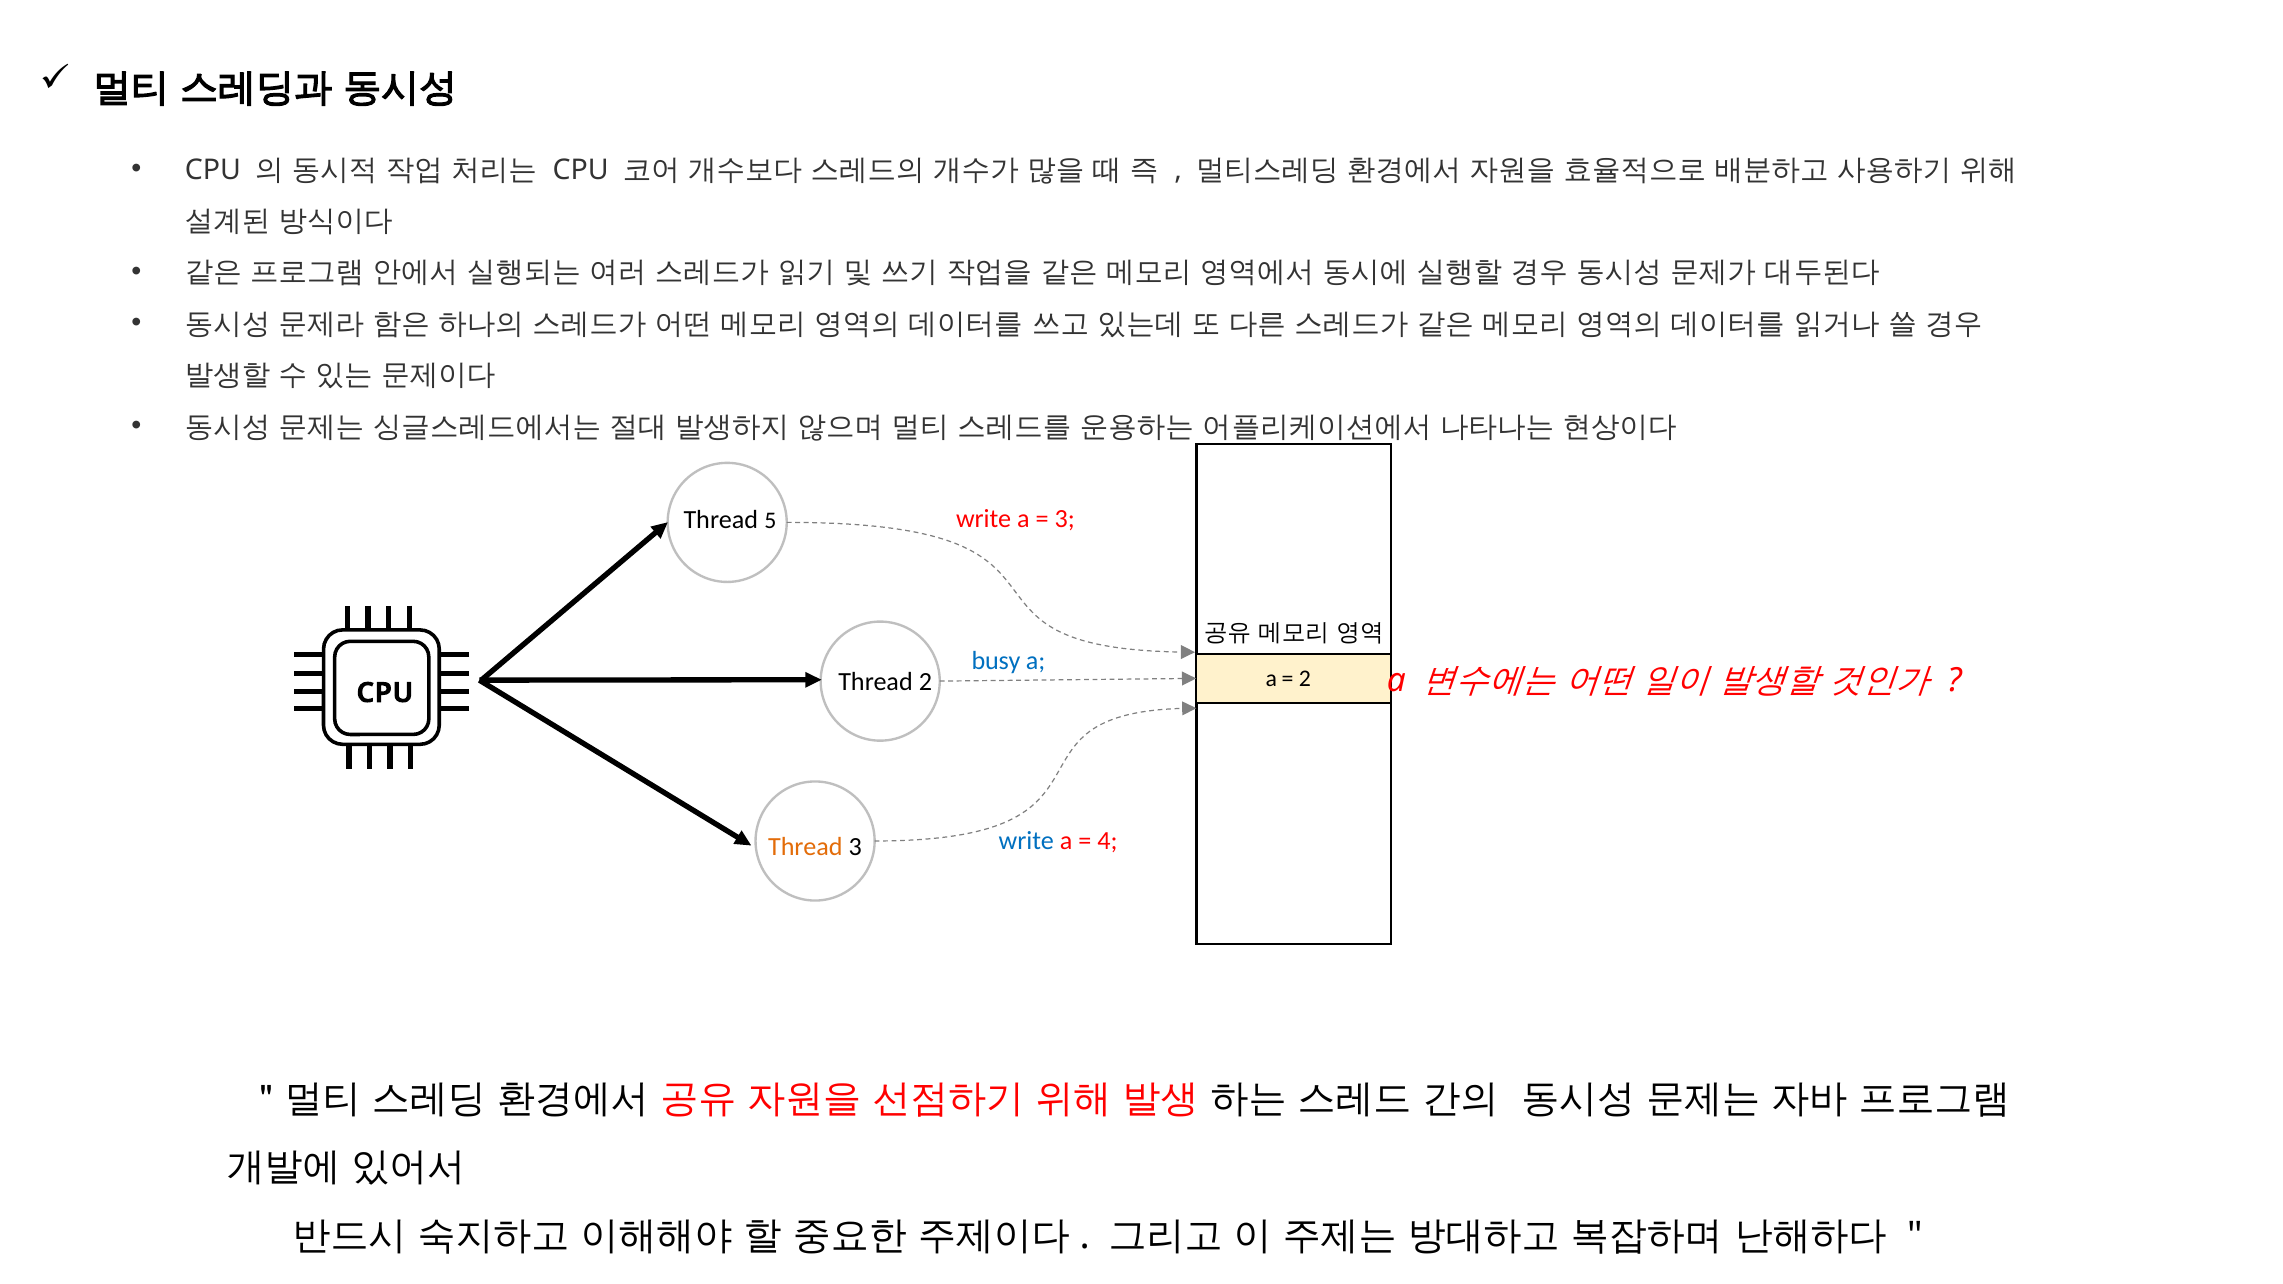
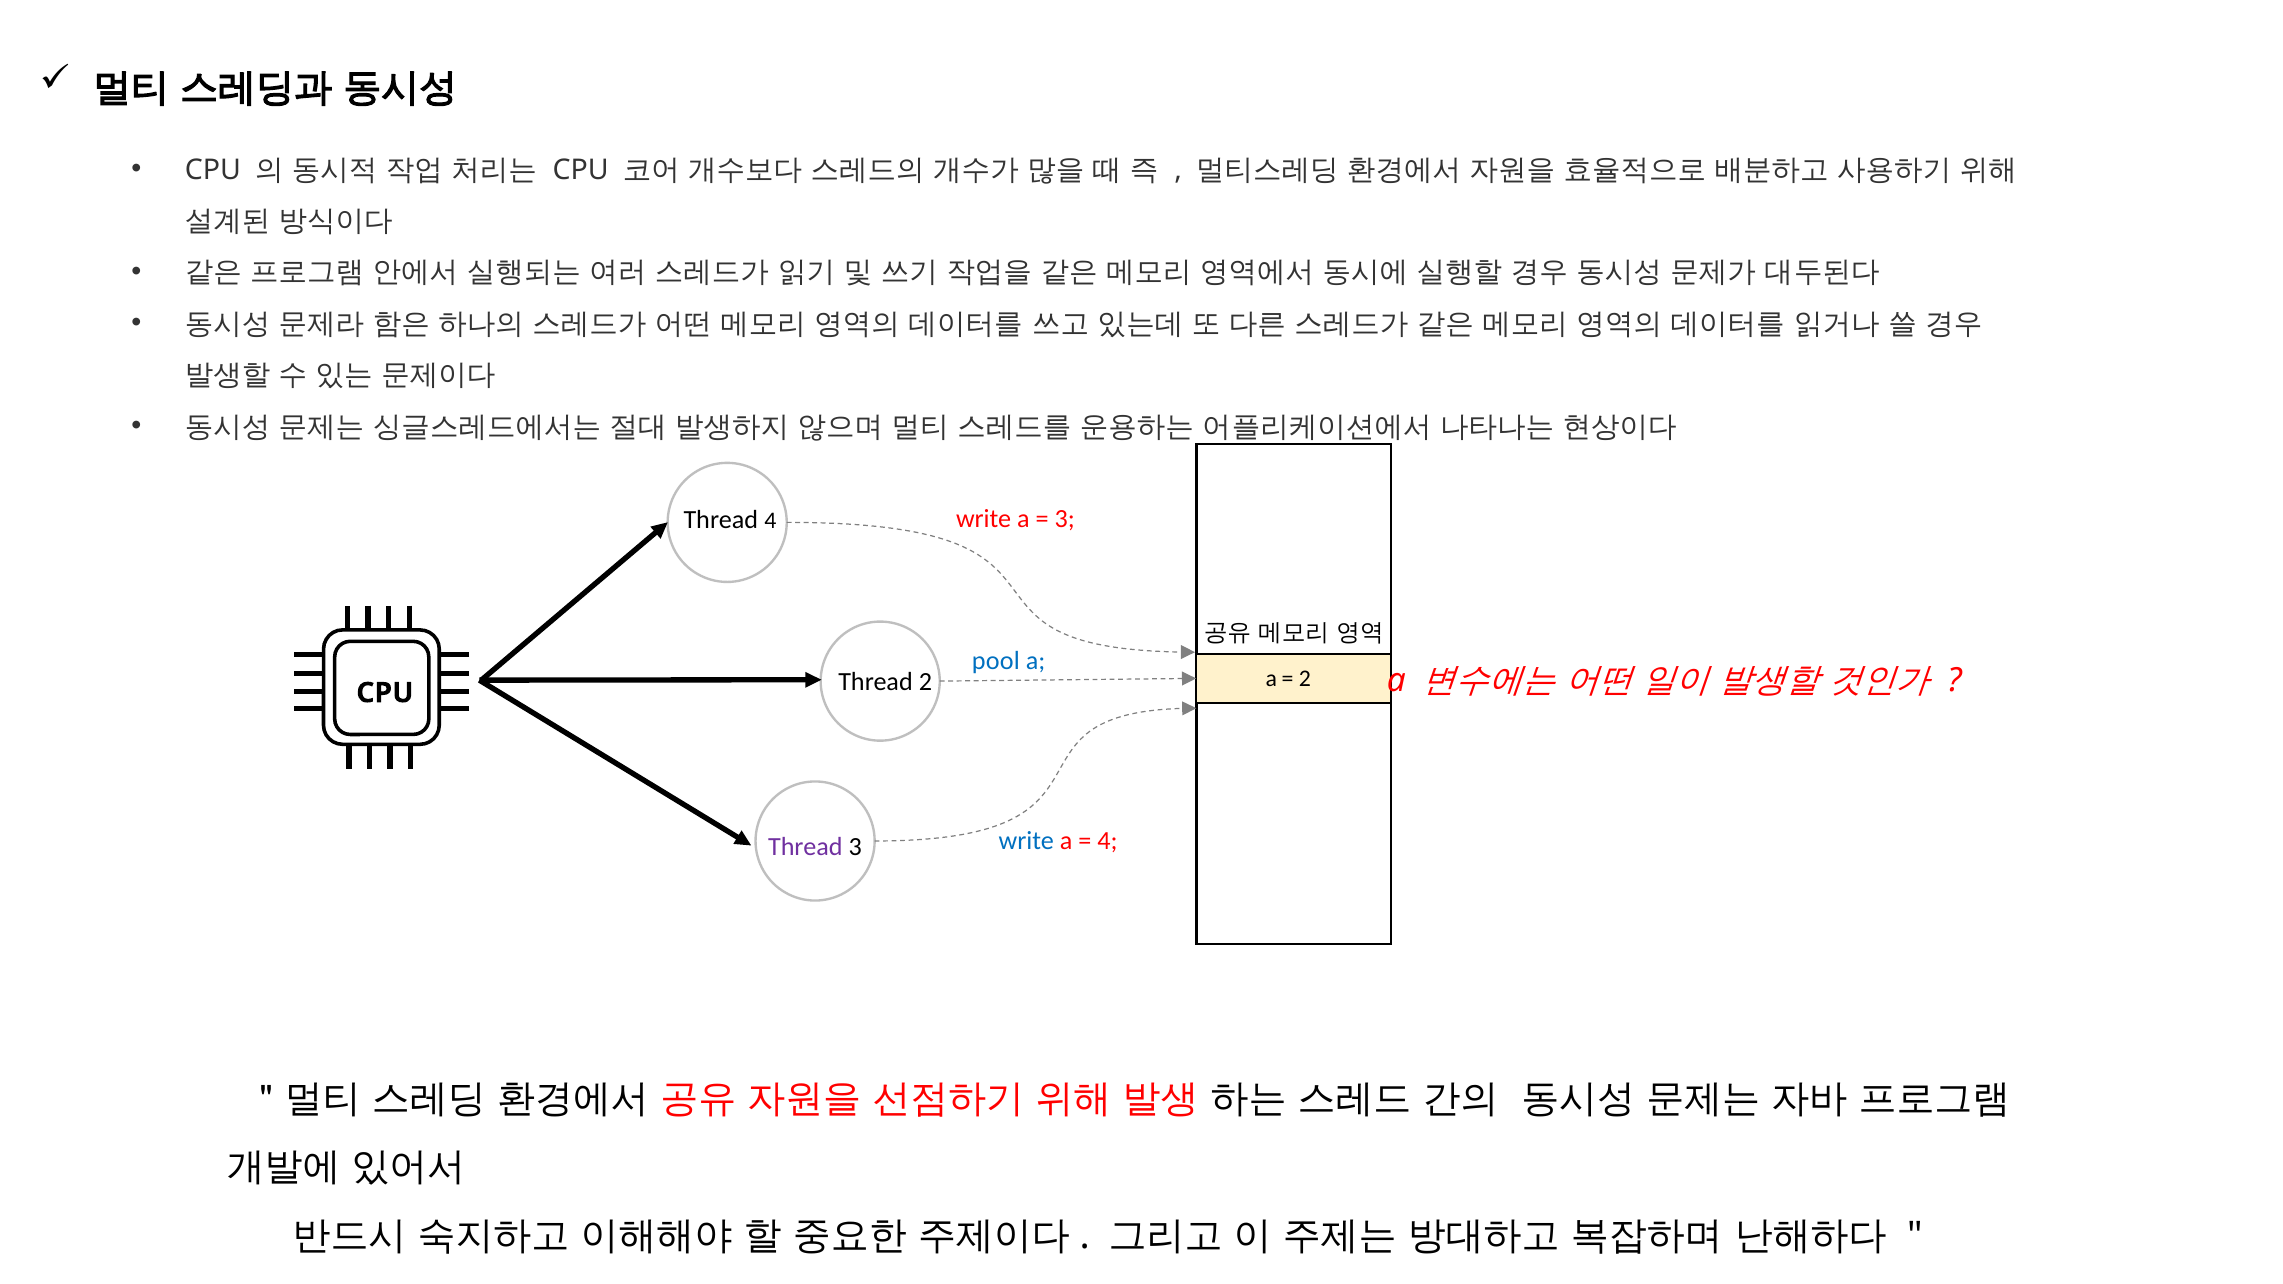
Thread 5: 5 -> 4 (770, 521)
busy: busy -> pool (996, 661)
Thread colour: orange -> purple (805, 847)
